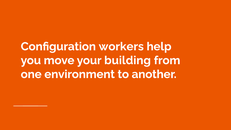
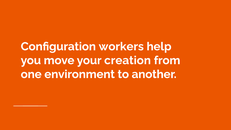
building: building -> creation (128, 60)
